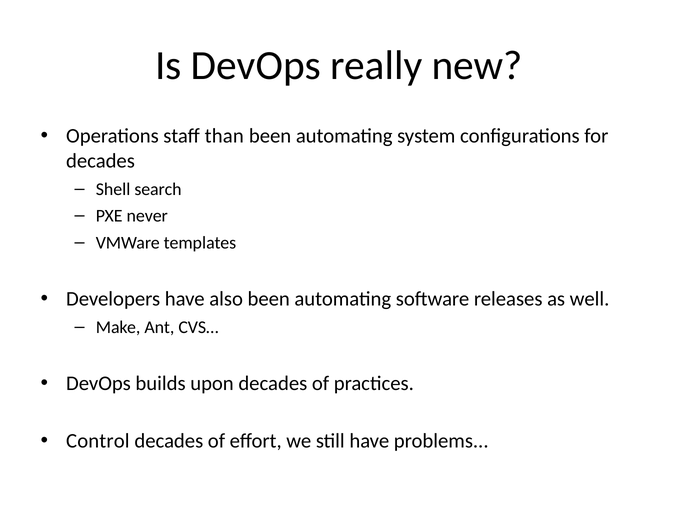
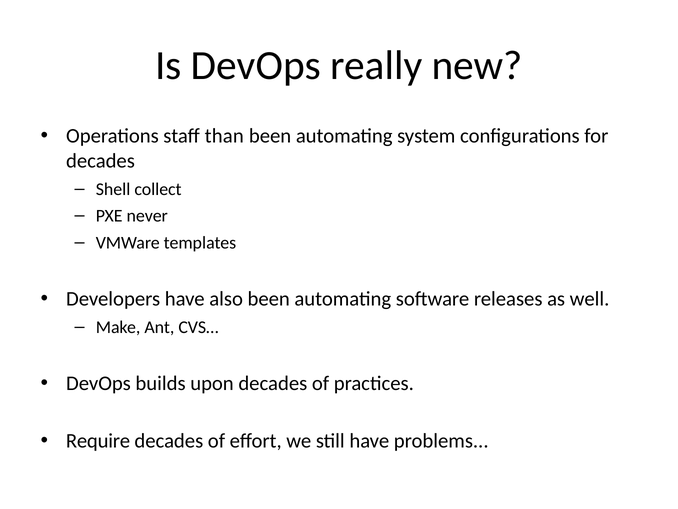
search: search -> collect (158, 189)
Control: Control -> Require (98, 441)
